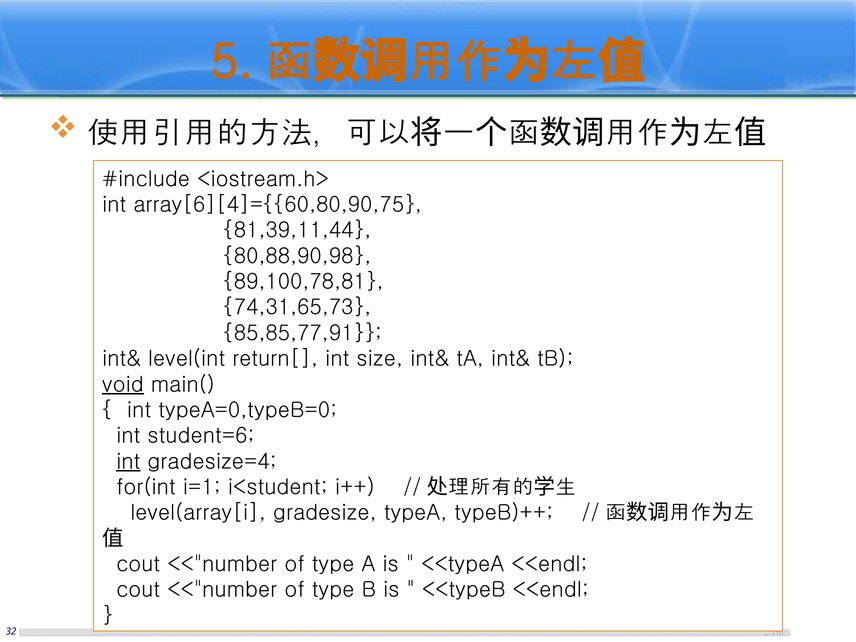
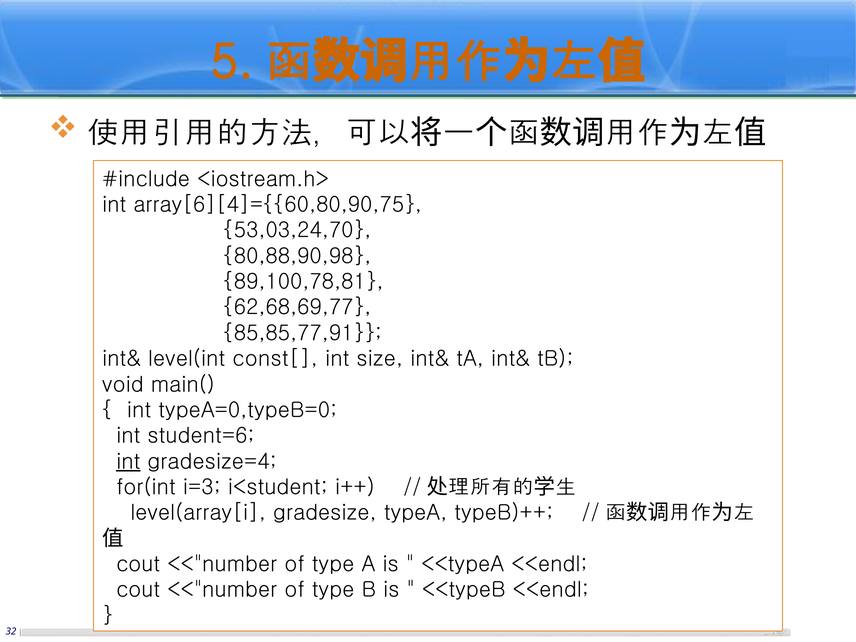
81,39,11,44: 81,39,11,44 -> 53,03,24,70 (297, 230)
74,31,65,73: 74,31,65,73 -> 62,68,69,77 (297, 307)
return[: return[ -> const[ (275, 359)
void underline: present -> none (123, 384)
i=1: i=1 -> i=3 (202, 487)
